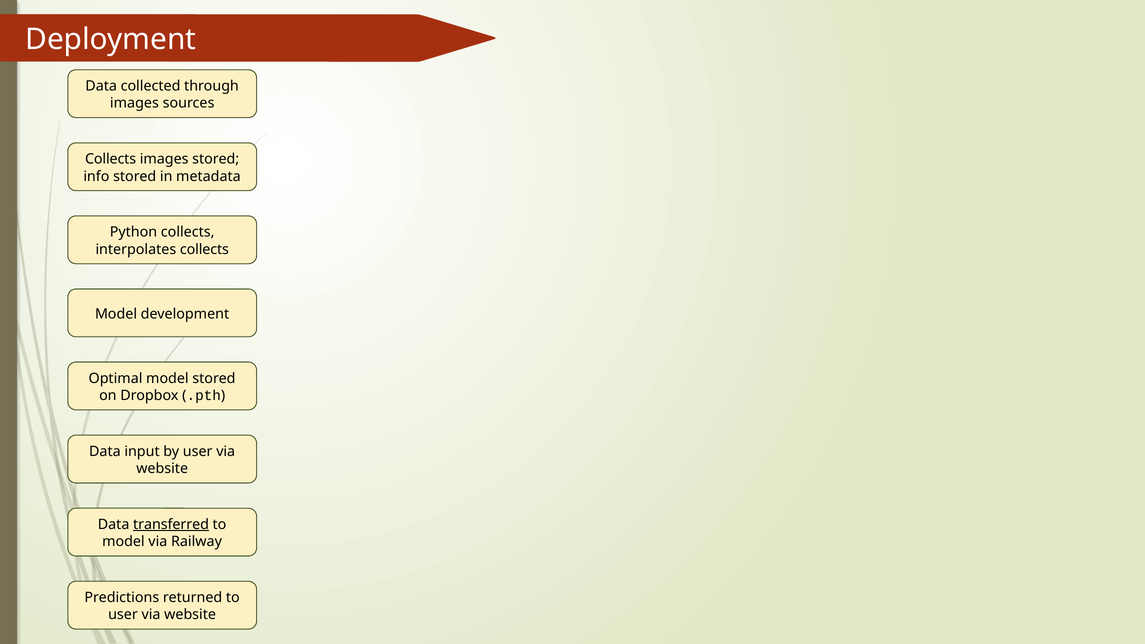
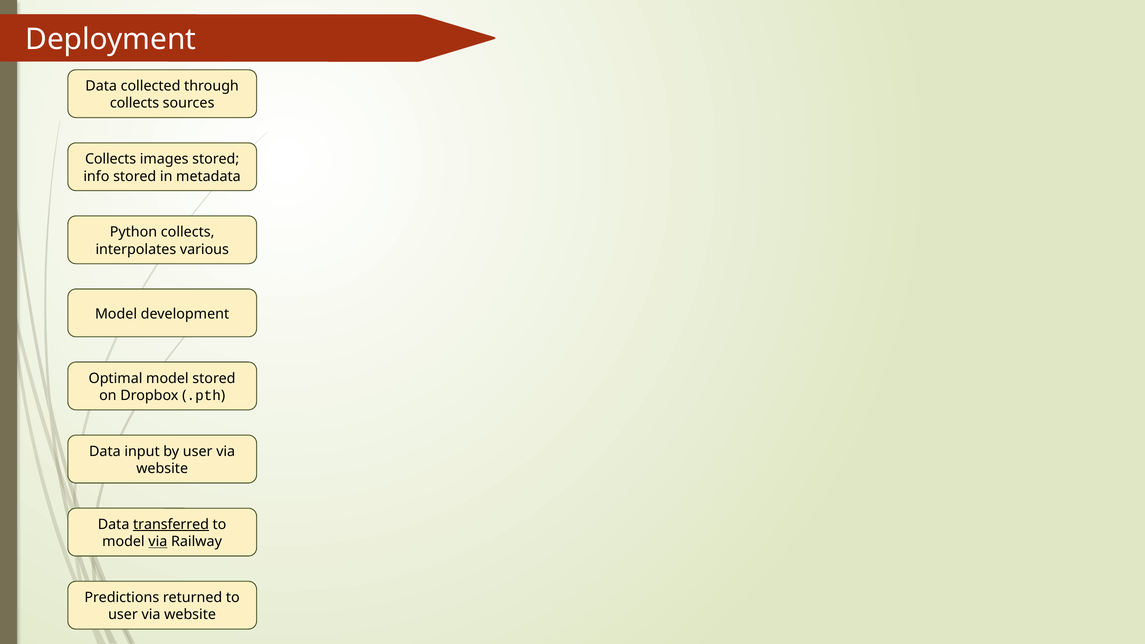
images: images -> collects (134, 103)
interpolates collects: collects -> various (204, 249)
via underline: none -> present (158, 542)
